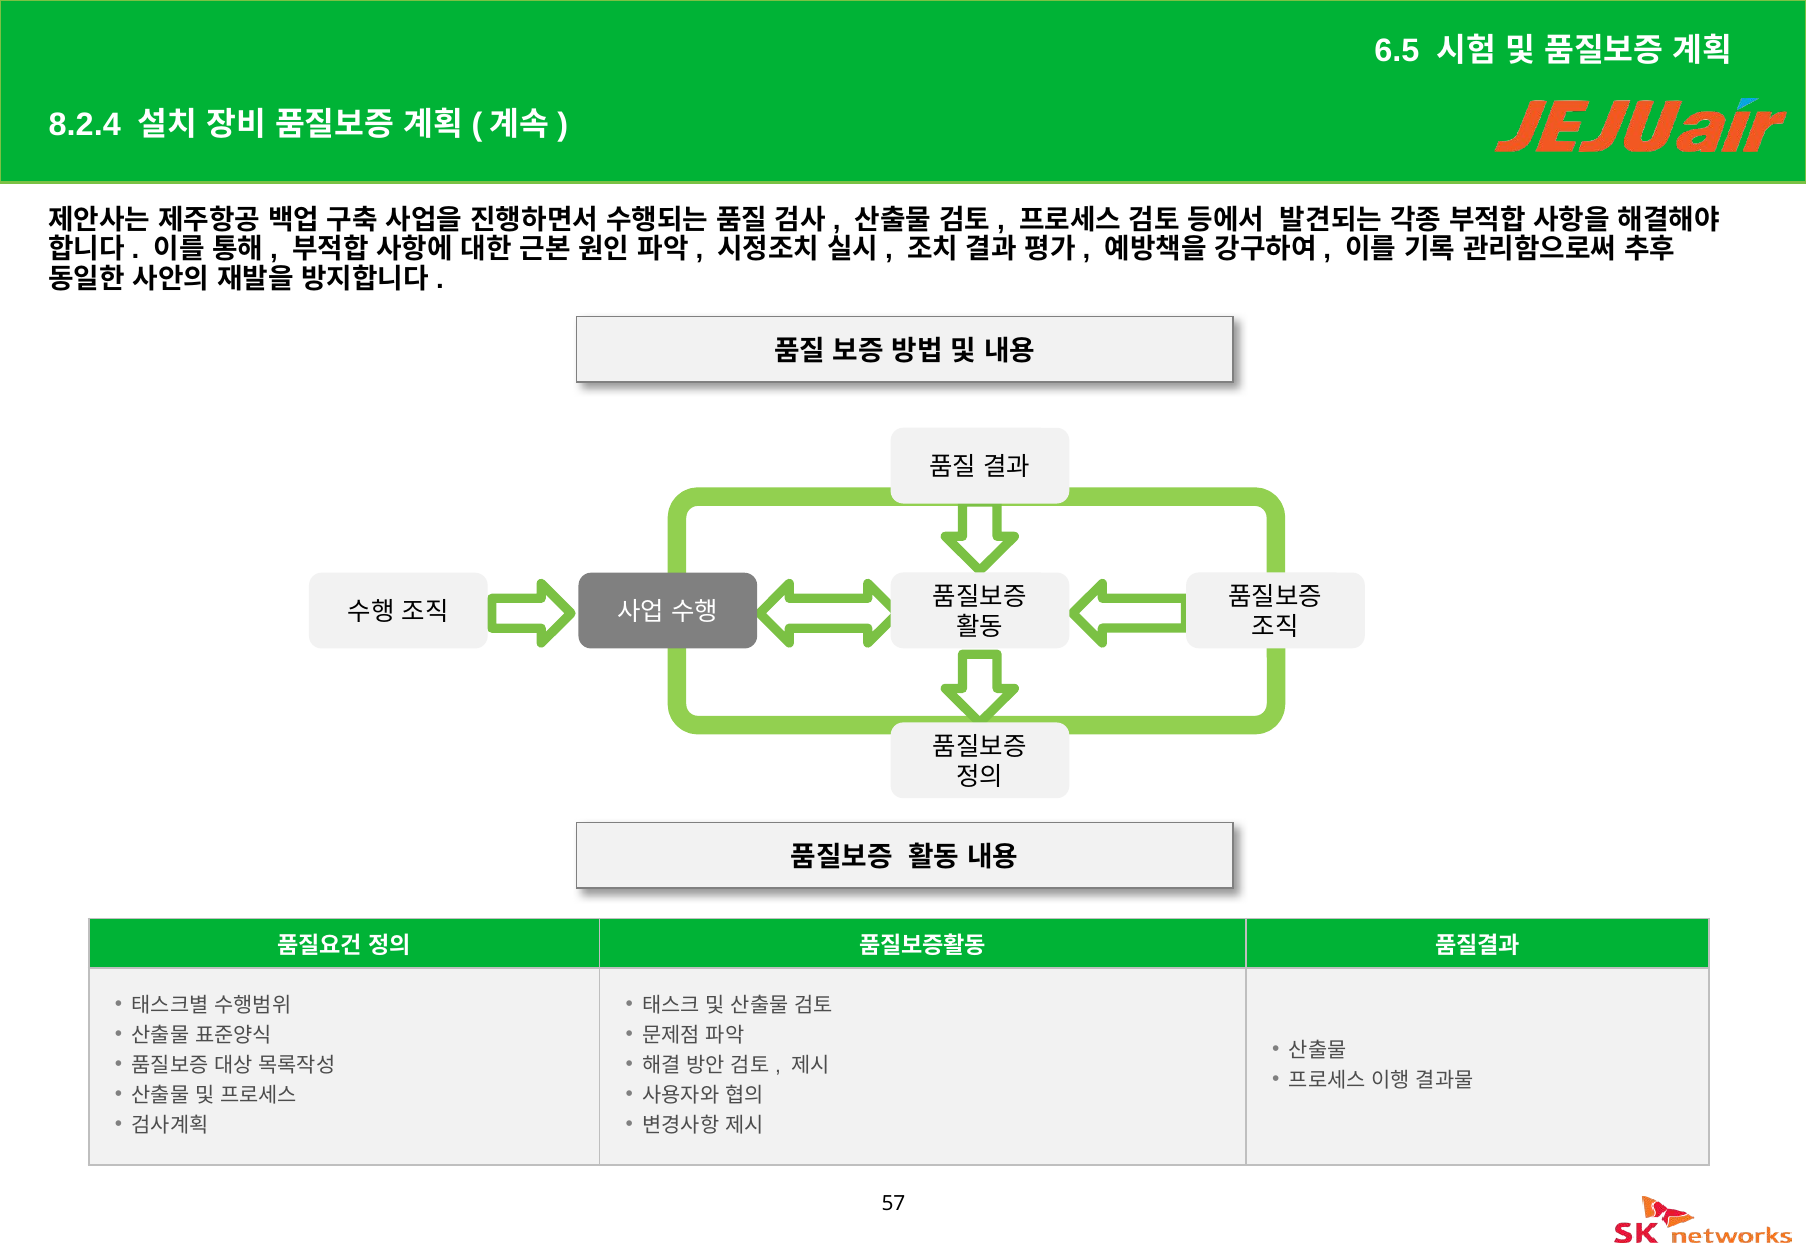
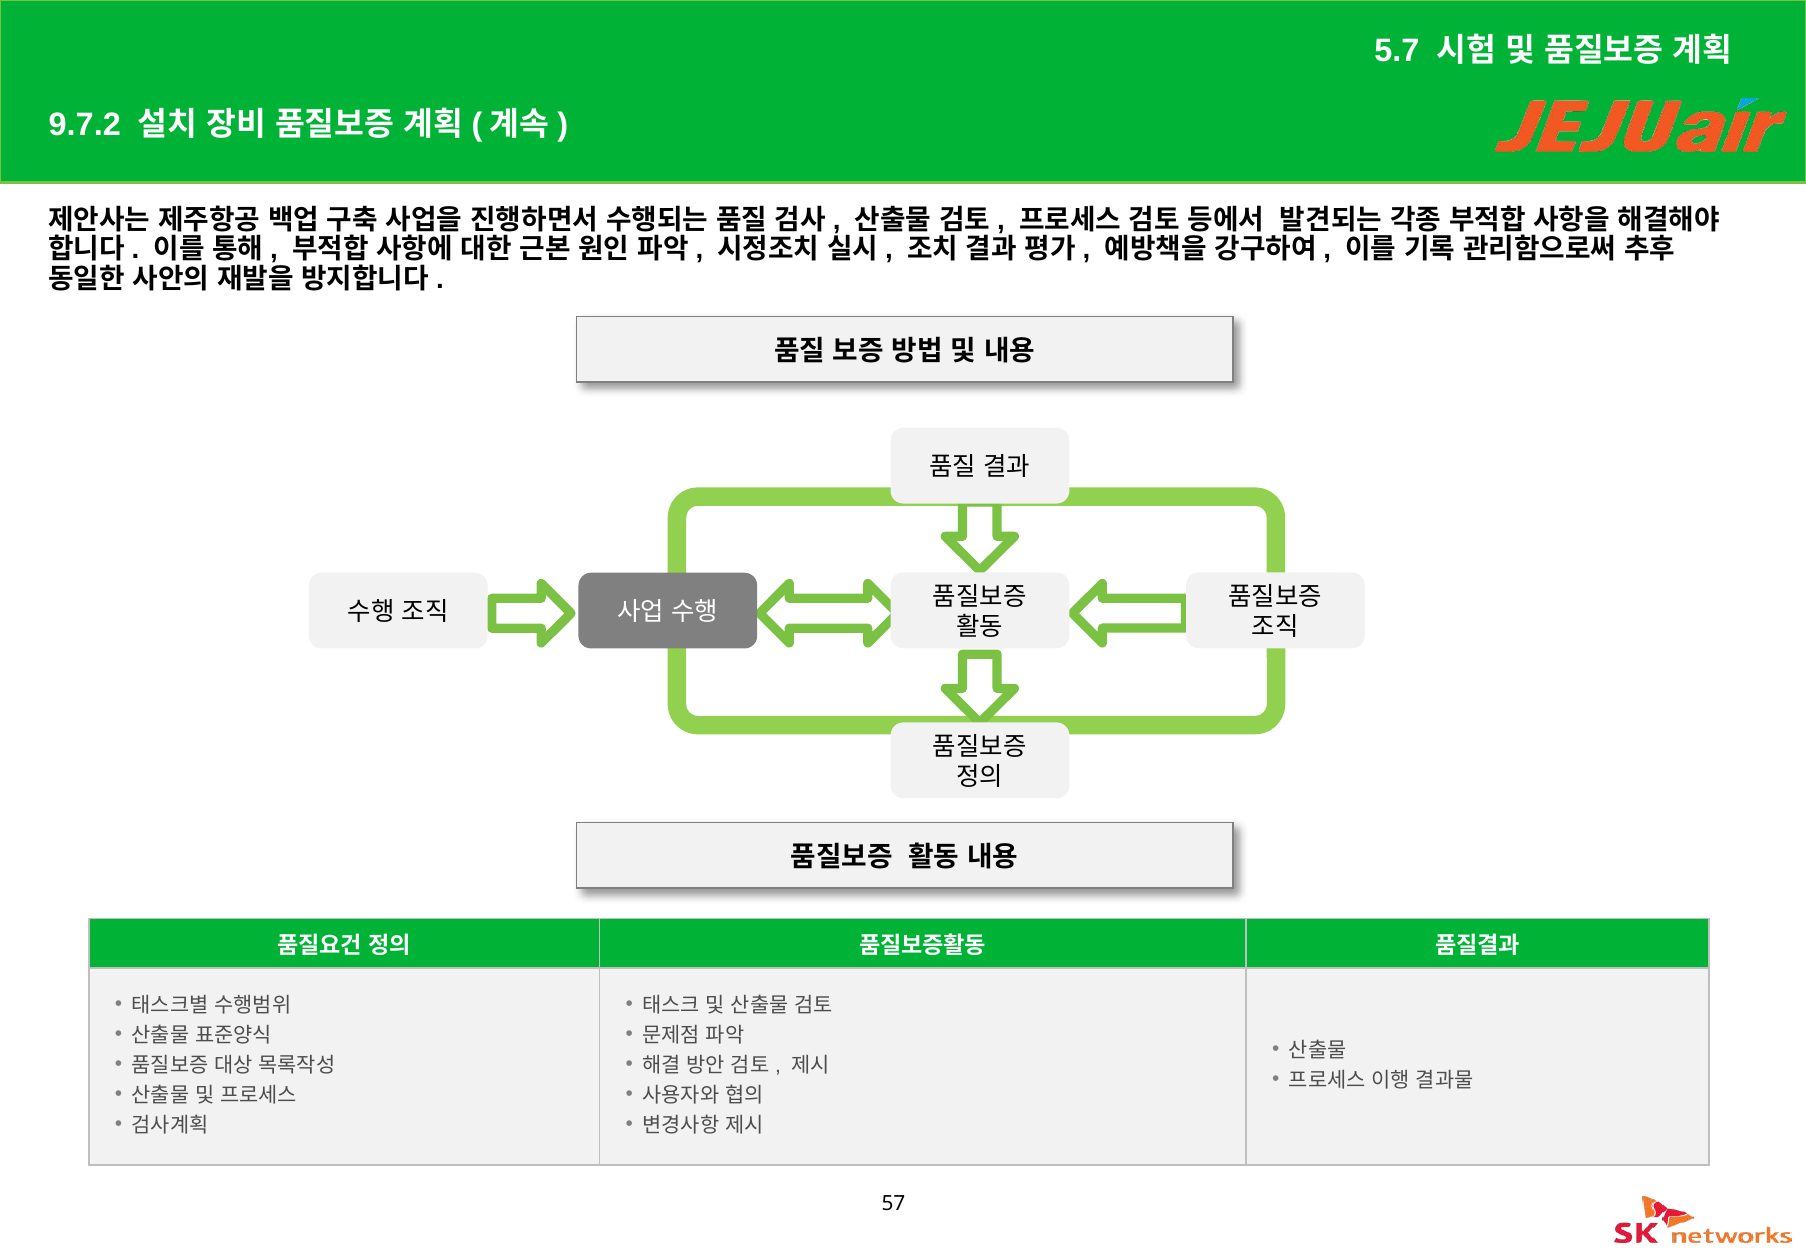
6.5: 6.5 -> 5.7 (1397, 51)
8.2.4: 8.2.4 -> 9.7.2 (85, 124)
